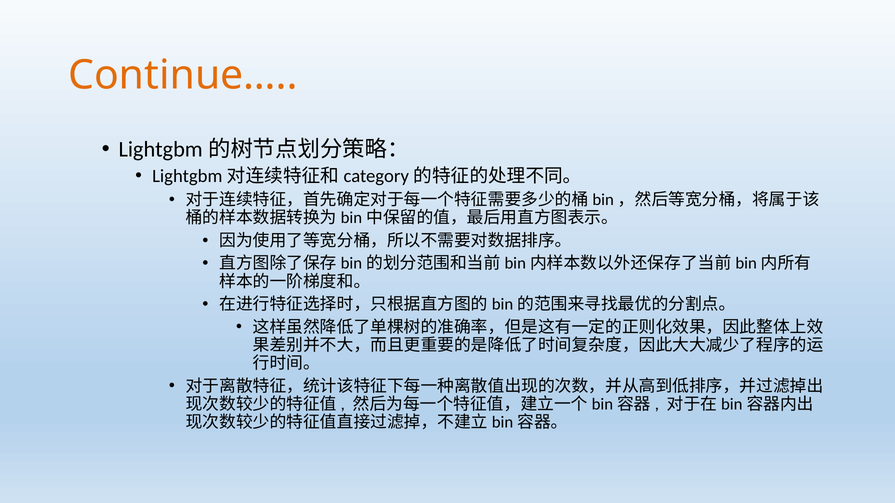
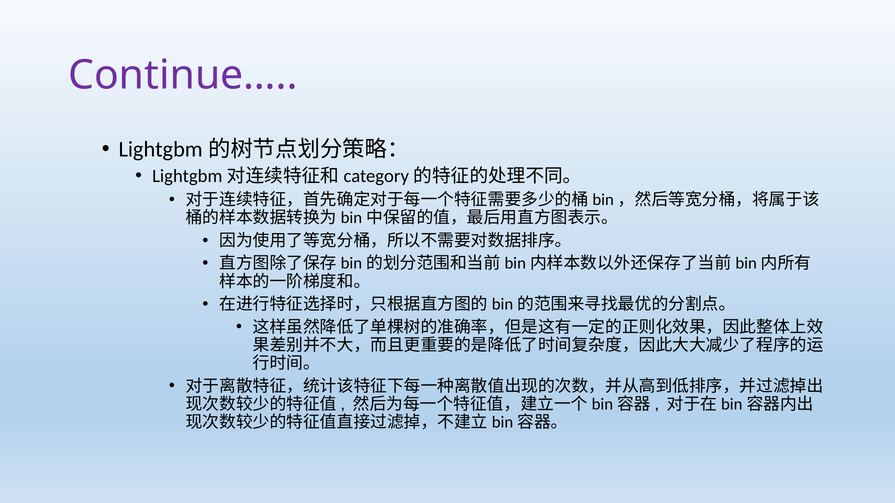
Continue… colour: orange -> purple (183, 75)
